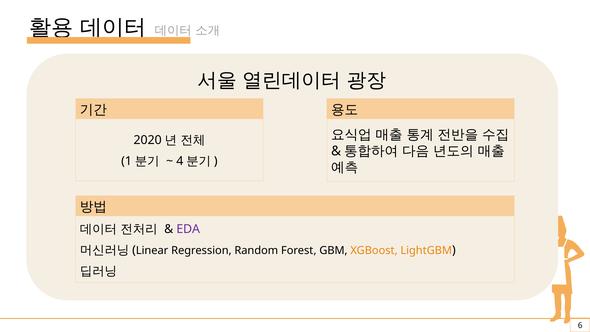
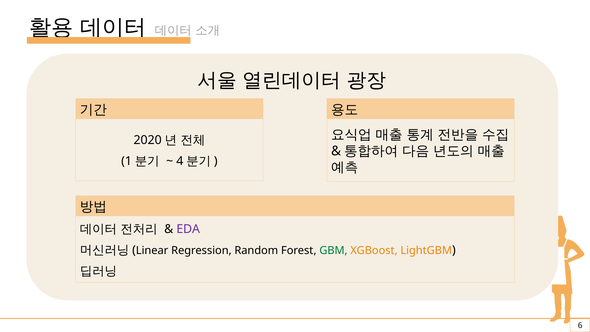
GBM colour: black -> green (333, 250)
